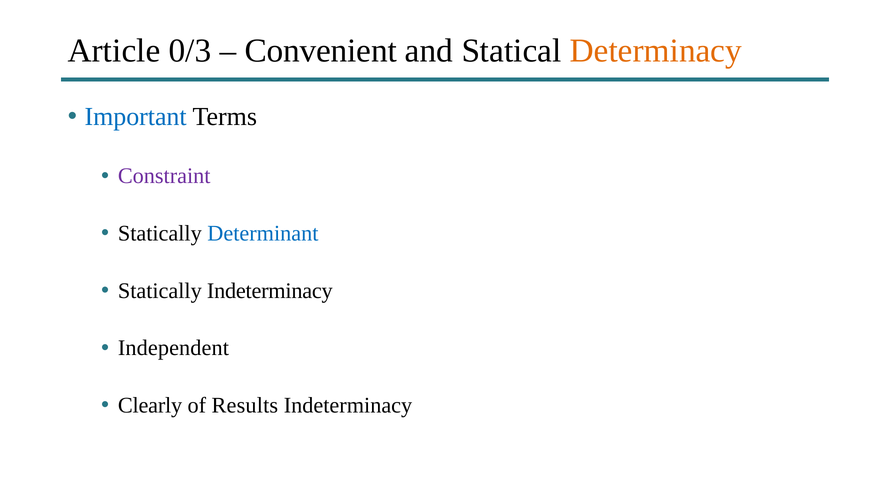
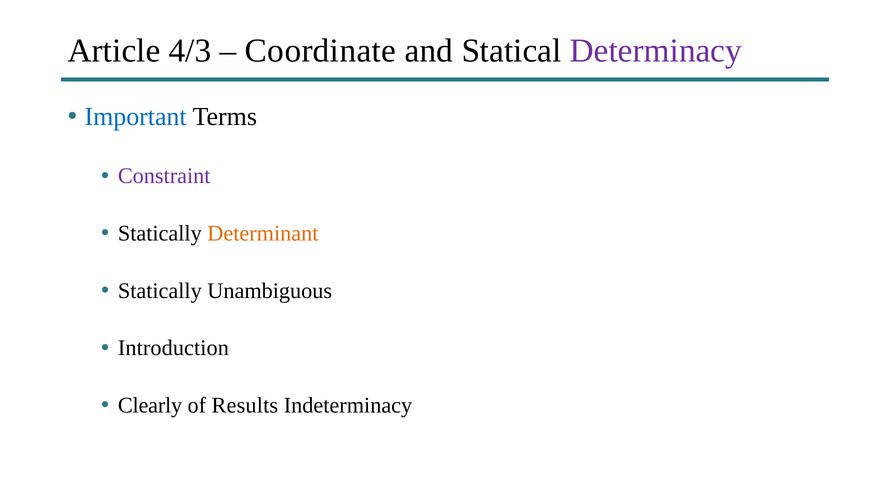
0/3: 0/3 -> 4/3 (190, 51)
Convenient: Convenient -> Coordinate (320, 51)
Determinacy colour: orange -> purple (656, 51)
Determinant colour: blue -> orange (263, 233)
Statically Indeterminacy: Indeterminacy -> Unambiguous (270, 291)
Independent: Independent -> Introduction (173, 348)
